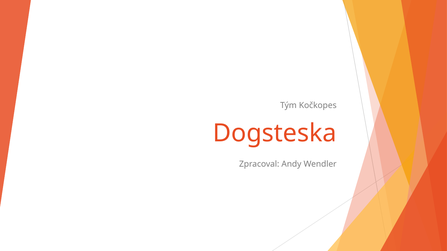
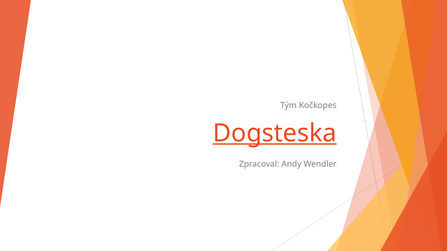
Dogsteska underline: none -> present (275, 133)
